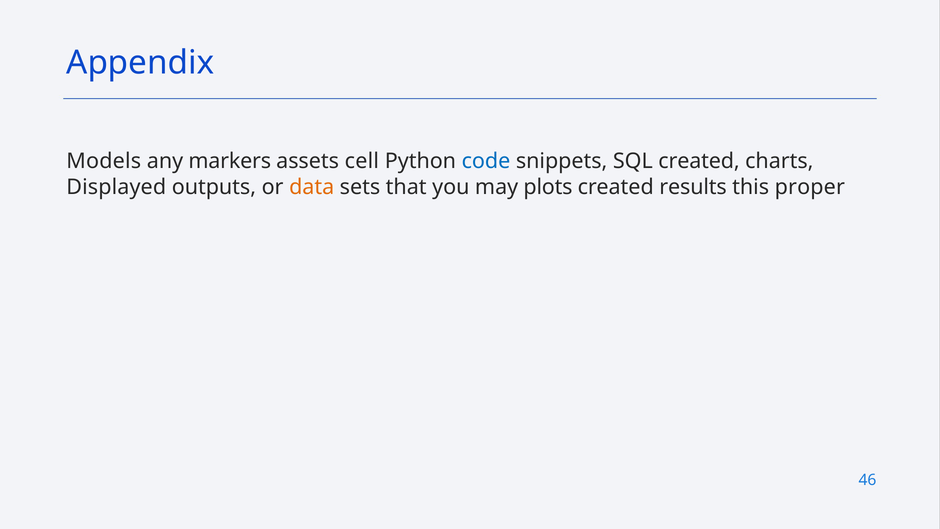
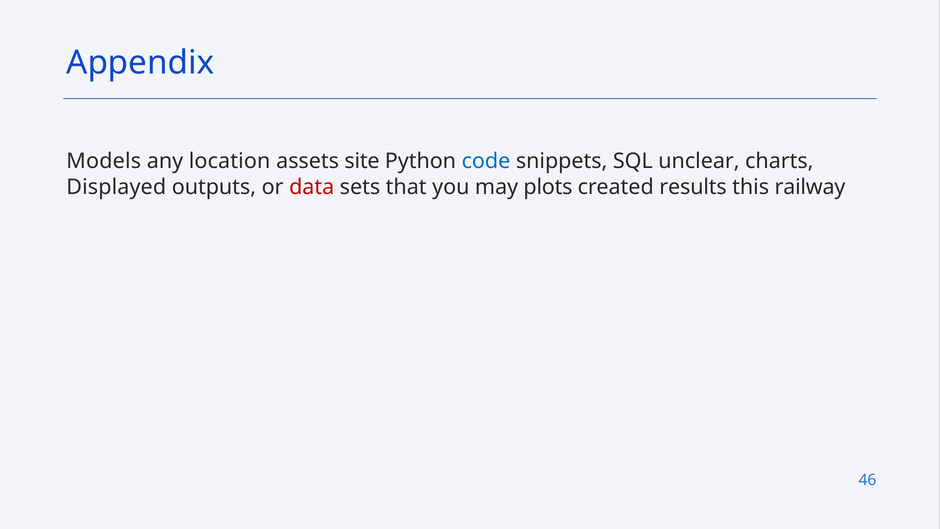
markers: markers -> location (230, 161)
cell: cell -> site (362, 161)
SQL created: created -> unclear (699, 161)
data colour: orange -> red (312, 187)
proper: proper -> railway (810, 187)
